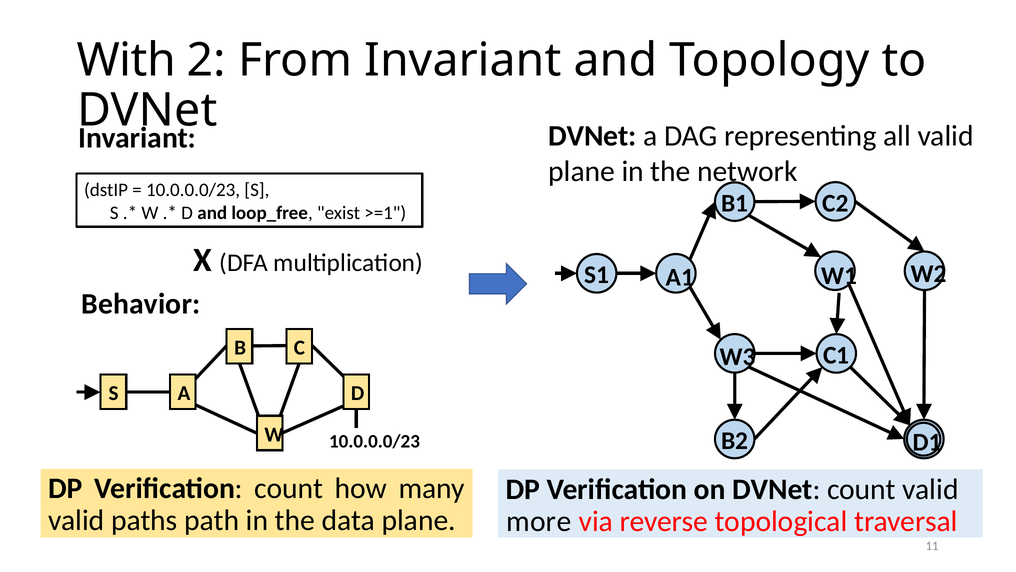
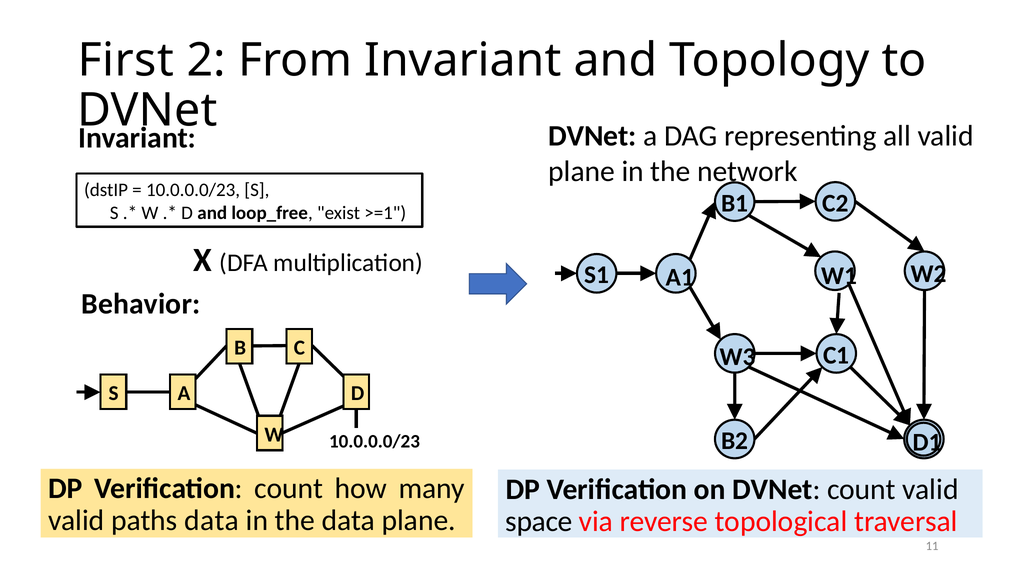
With: With -> First (126, 60)
paths path: path -> data (212, 520)
more: more -> space (539, 521)
